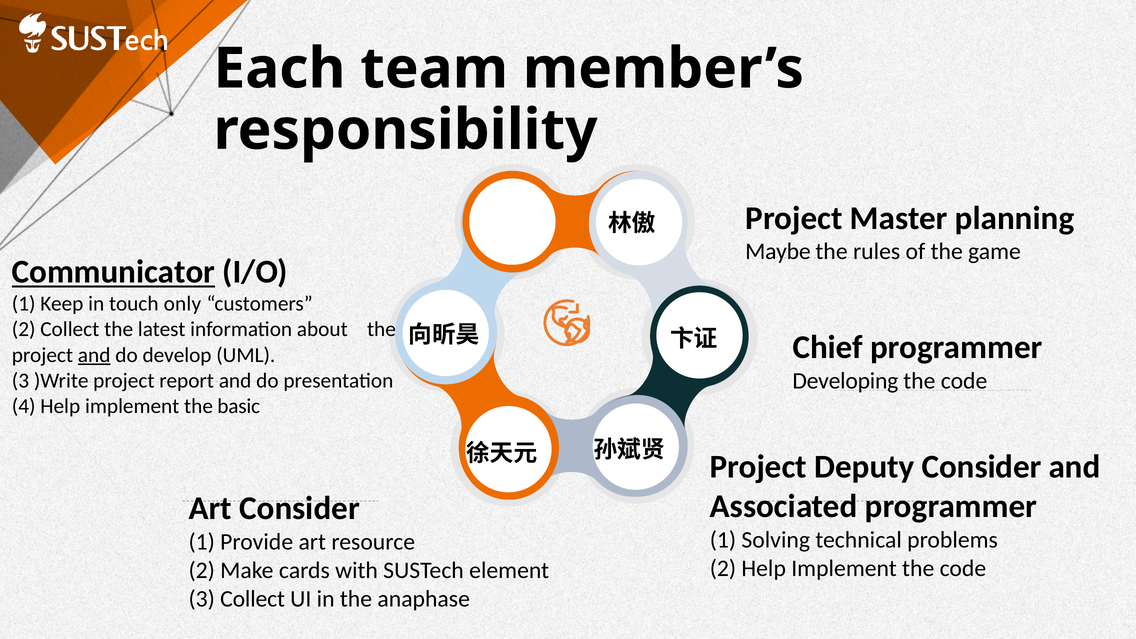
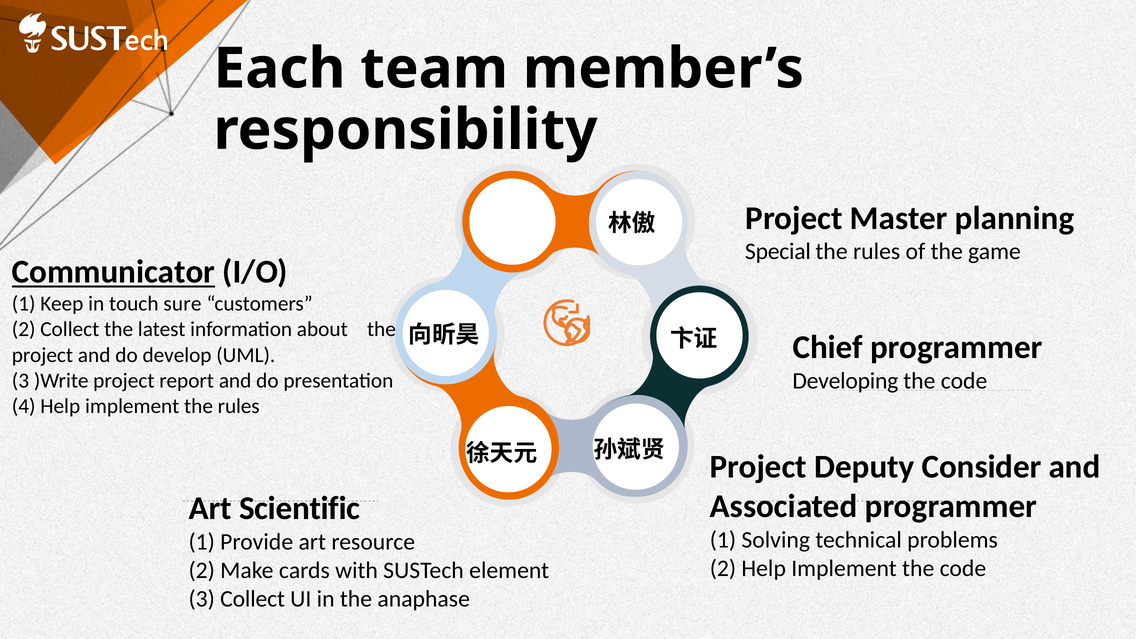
Maybe: Maybe -> Special (778, 252)
only: only -> sure (182, 304)
and underline: present -> none (94, 355)
implement the basic: basic -> rules (239, 406)
Art Consider: Consider -> Scientific (300, 508)
